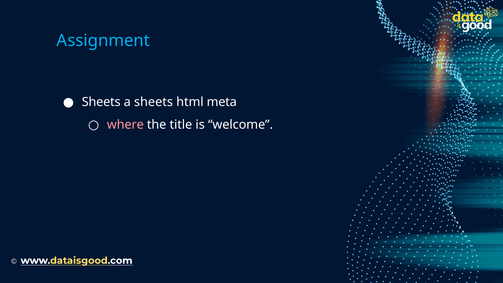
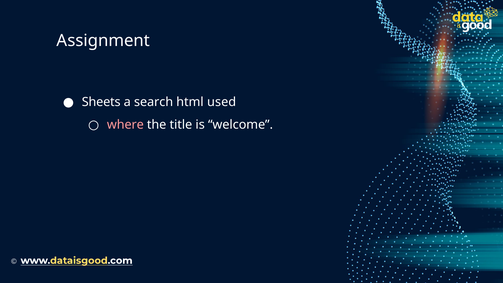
Assignment colour: light blue -> white (103, 41)
a sheets: sheets -> search (154, 102)
meta: meta -> used (222, 102)
